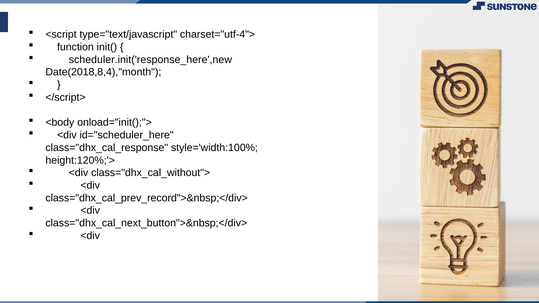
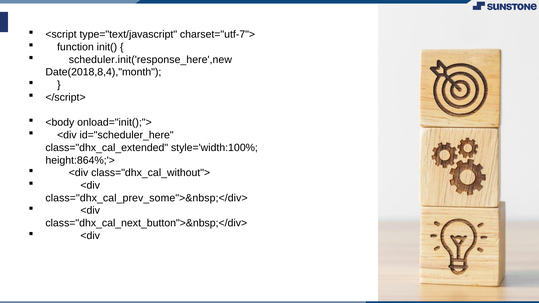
charset="utf-4">: charset="utf-4"> -> charset="utf-7"> (217, 35)
class="dhx_cal_response: class="dhx_cal_response -> class="dhx_cal_extended (107, 148)
height:120%;'>: height:120%;'> -> height:864%;'> (80, 160)
class="dhx_cal_prev_record">&nbsp;</div>: class="dhx_cal_prev_record">&nbsp;</div> -> class="dhx_cal_prev_some">&nbsp;</div> (147, 198)
